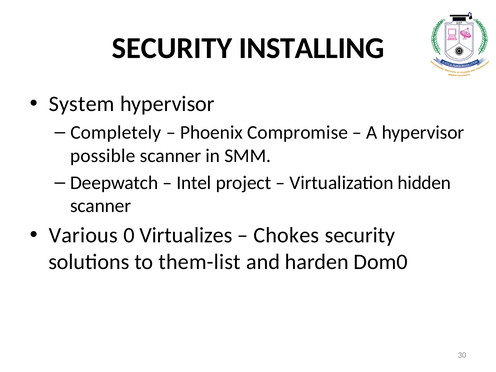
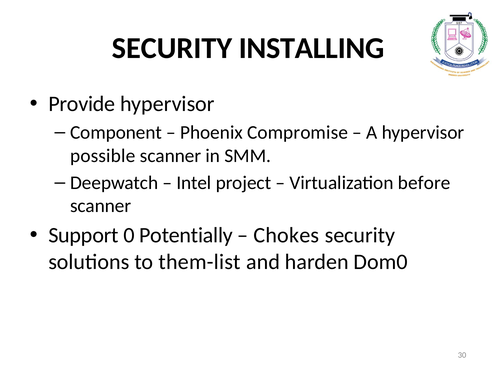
System: System -> Provide (82, 104)
Completely: Completely -> Component (116, 133)
hidden: hidden -> before (424, 183)
Various: Various -> Support (83, 235)
Virtualizes: Virtualizes -> Potentially (186, 235)
